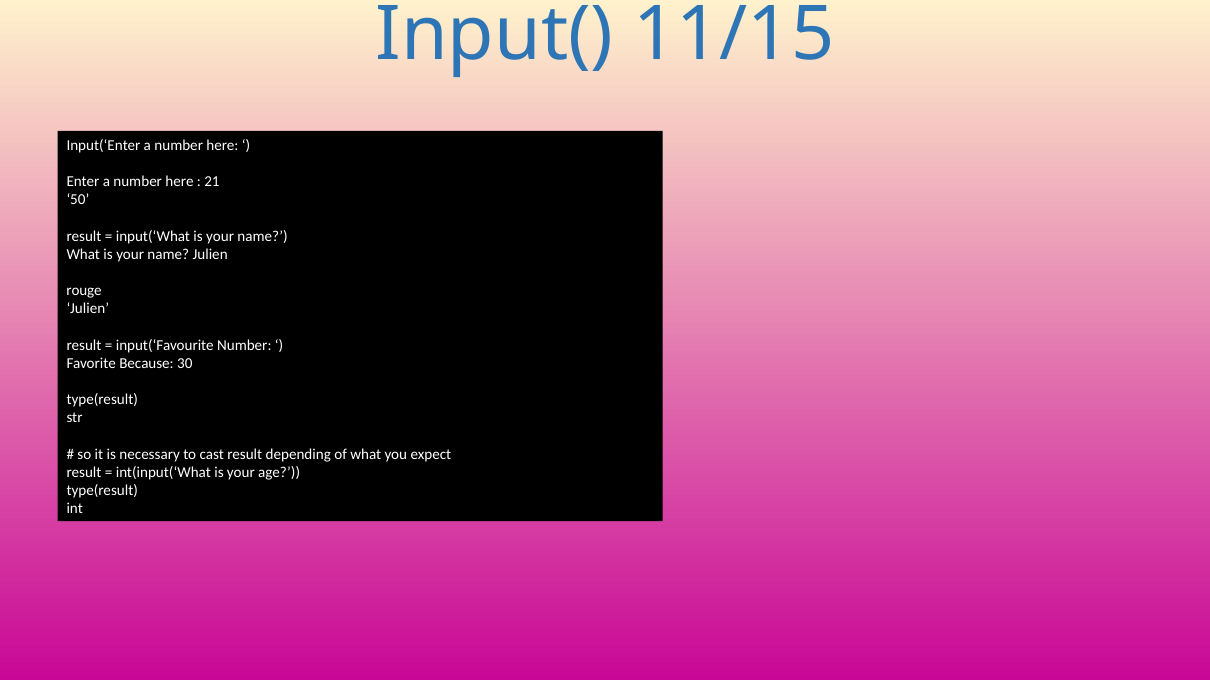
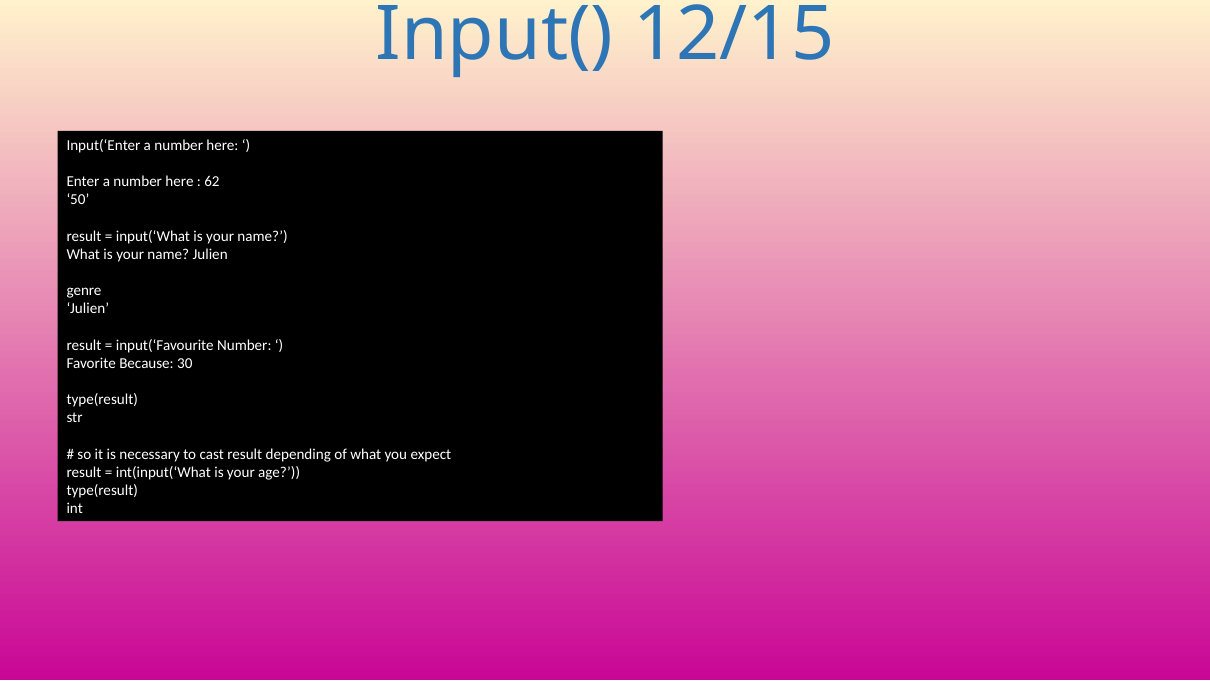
11/15: 11/15 -> 12/15 (734, 35)
21: 21 -> 62 (212, 182)
rouge: rouge -> genre (84, 290)
